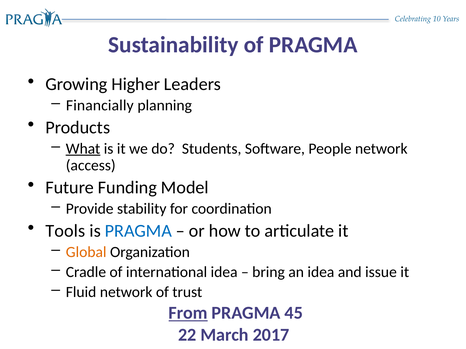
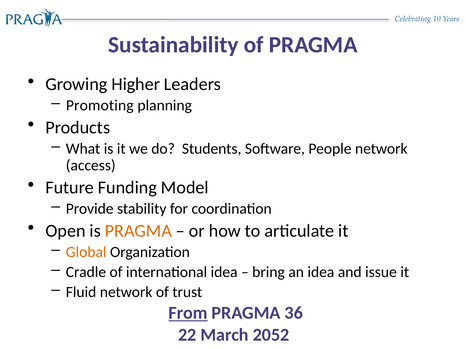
Financially: Financially -> Promoting (100, 105)
What underline: present -> none (83, 149)
Tools: Tools -> Open (66, 231)
PRAGMA colour: blue -> orange (138, 231)
45: 45 -> 36 (294, 313)
2017: 2017 -> 2052 (271, 335)
